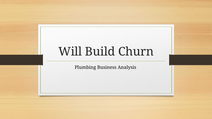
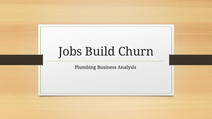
Will: Will -> Jobs (70, 52)
